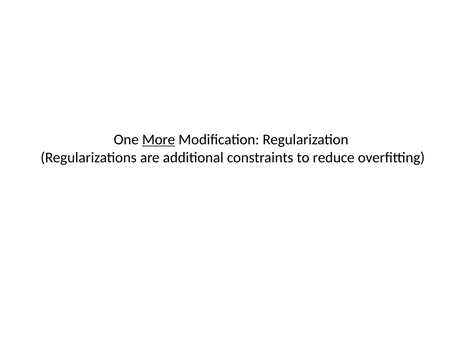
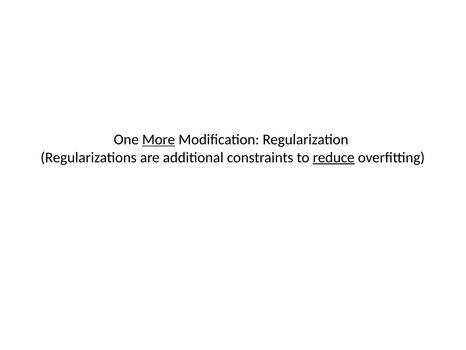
reduce underline: none -> present (334, 157)
